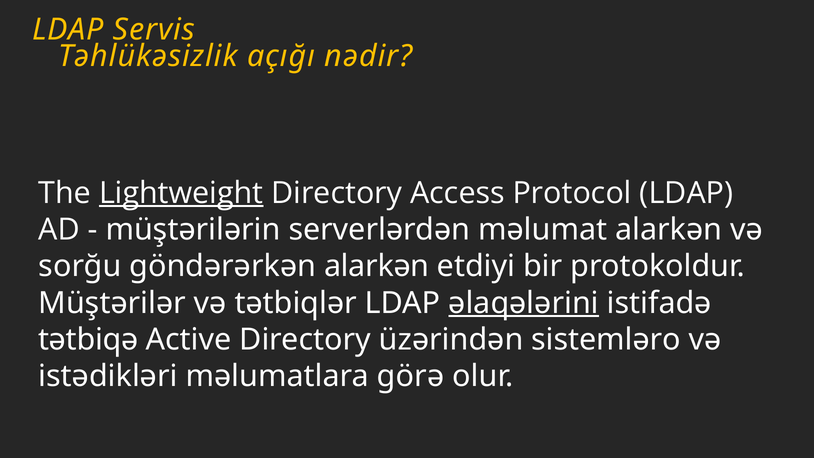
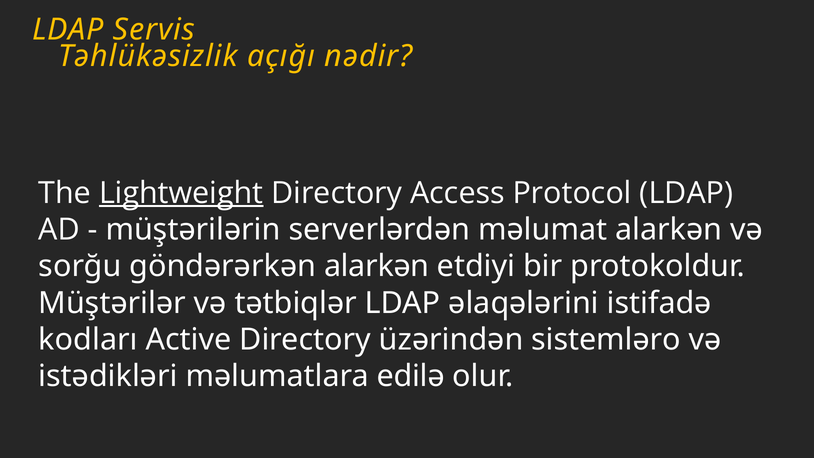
əlaqələrini underline: present -> none (524, 303)
tətbiqə: tətbiqə -> kodları (88, 339)
görə: görə -> edilə (411, 376)
